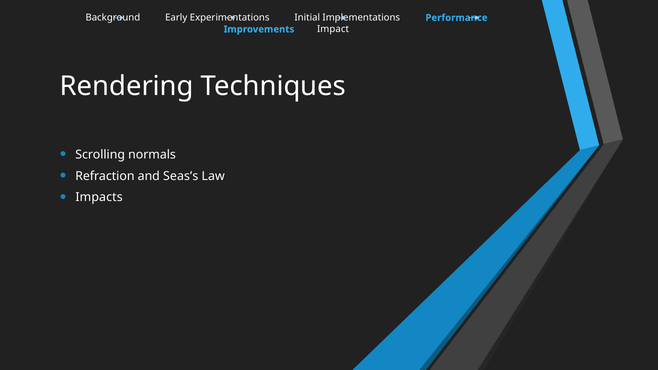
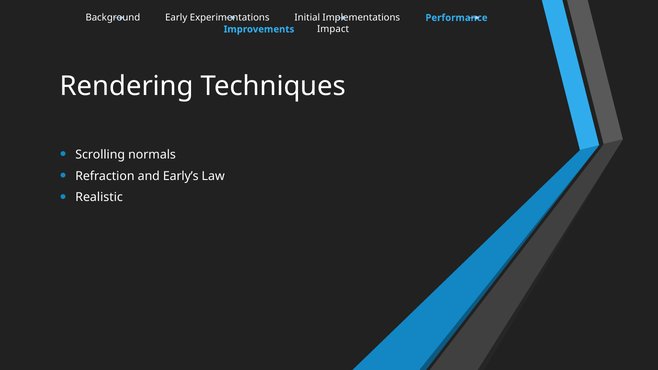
Seas’s: Seas’s -> Early’s (181, 176)
Impacts: Impacts -> Realistic (99, 197)
